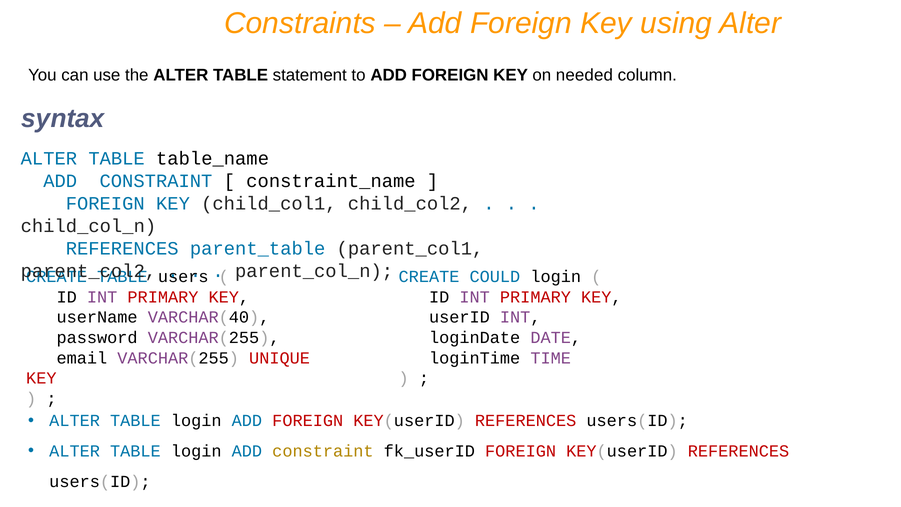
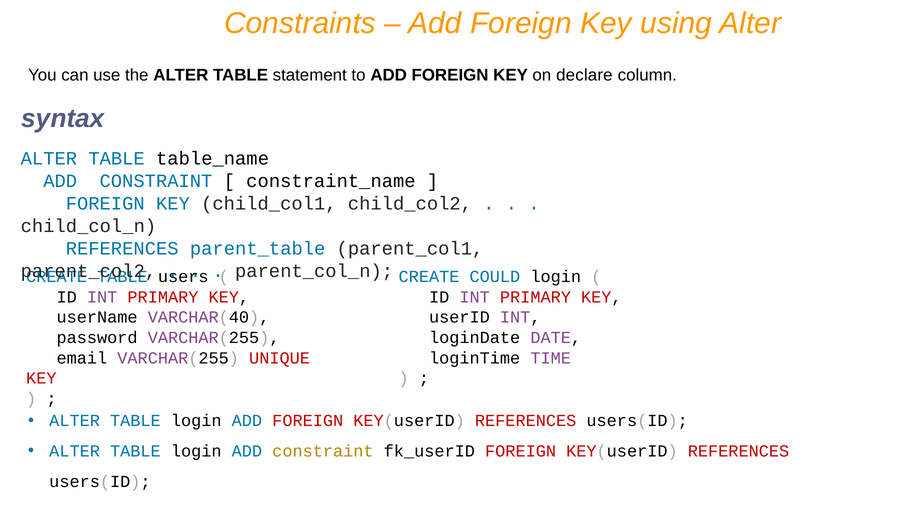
needed: needed -> declare (584, 75)
